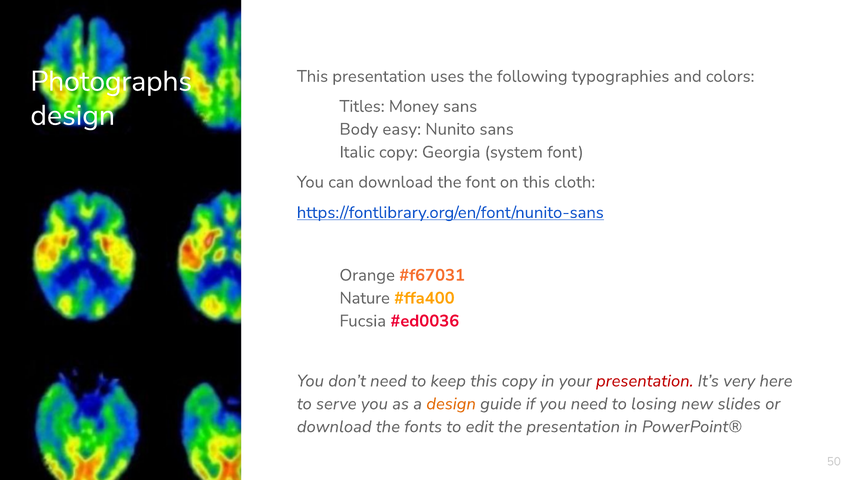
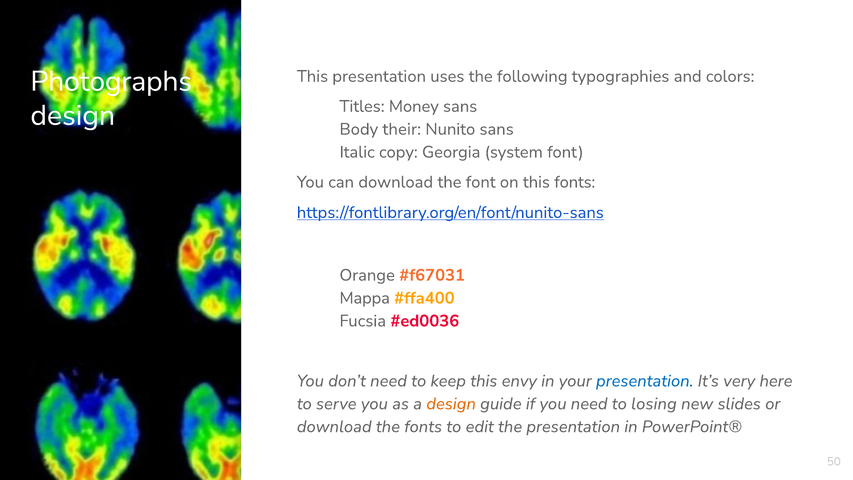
easy: easy -> their (402, 129)
this cloth: cloth -> fonts (575, 182)
Nature: Nature -> Mappa (365, 298)
this copy: copy -> envy (519, 381)
presentation colour: red -> blue (645, 381)
